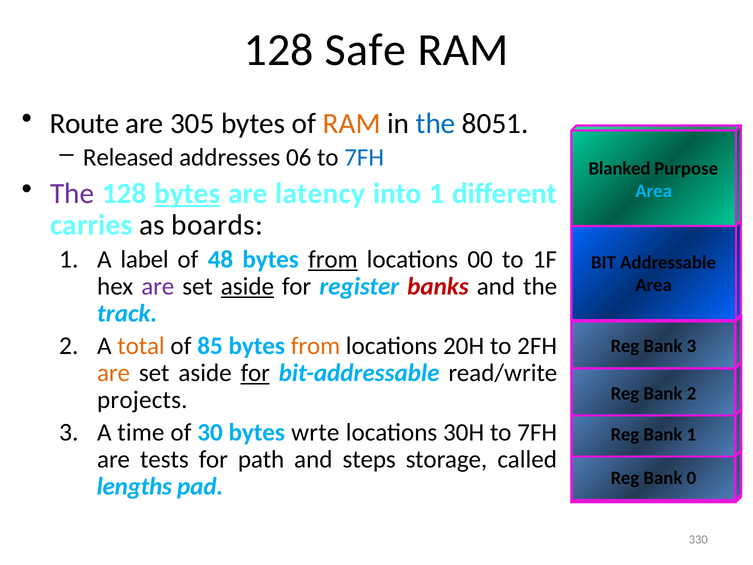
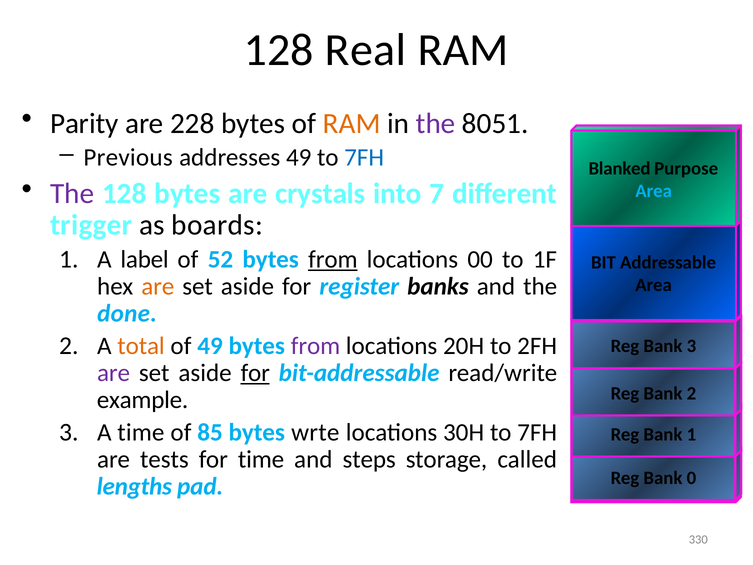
Safe: Safe -> Real (366, 50)
Route: Route -> Parity (84, 123)
305: 305 -> 228 (192, 123)
the colour: blue -> purple (436, 123)
Released: Released -> Previous (128, 157)
addresses 06: 06 -> 49 (299, 157)
bytes underline: present -> none (187, 193)
latency: latency -> crystals (320, 193)
into 1: 1 -> 7 (437, 193)
carries: carries -> trigger (91, 225)
48: 48 -> 52 (220, 259)
are colour: purple -> orange (158, 286)
aside underline: present -> none (247, 286)
banks colour: red -> black (438, 286)
track: track -> done (127, 313)
of 85: 85 -> 49 (210, 346)
from colour: orange -> purple (316, 346)
are colour: orange -> purple (114, 373)
projects: projects -> example (143, 400)
30: 30 -> 85 (210, 432)
for path: path -> time (261, 459)
